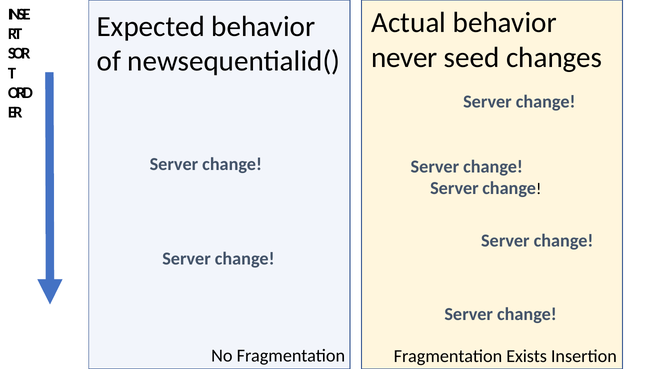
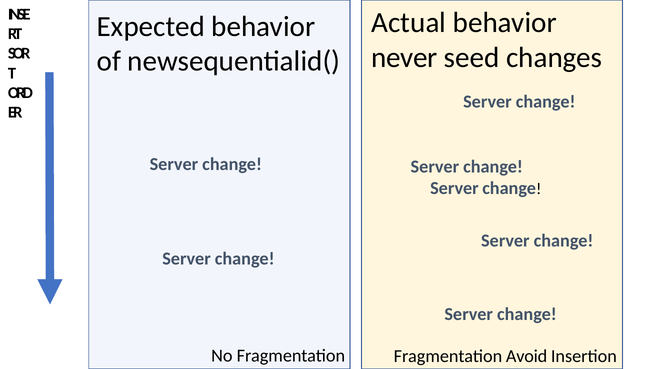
Exists: Exists -> Avoid (527, 356)
